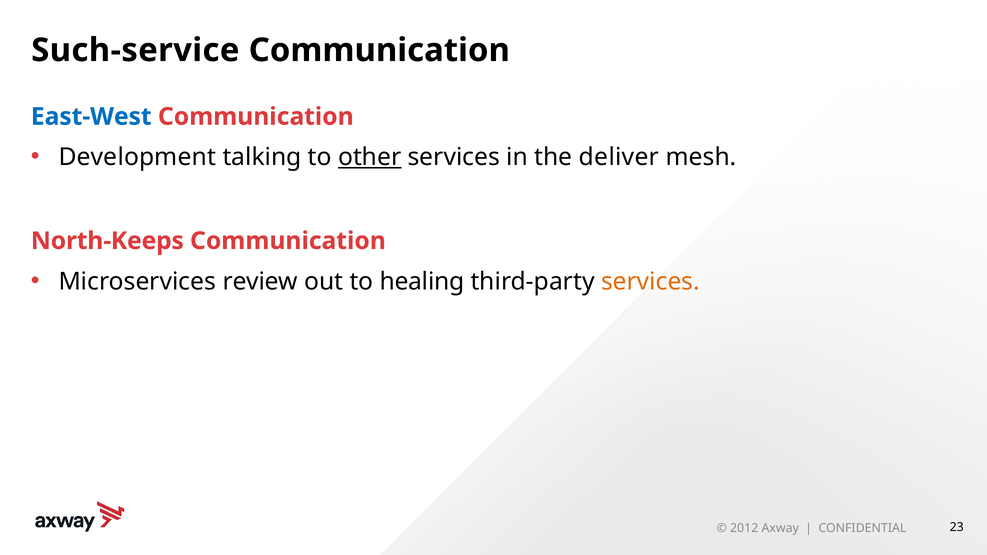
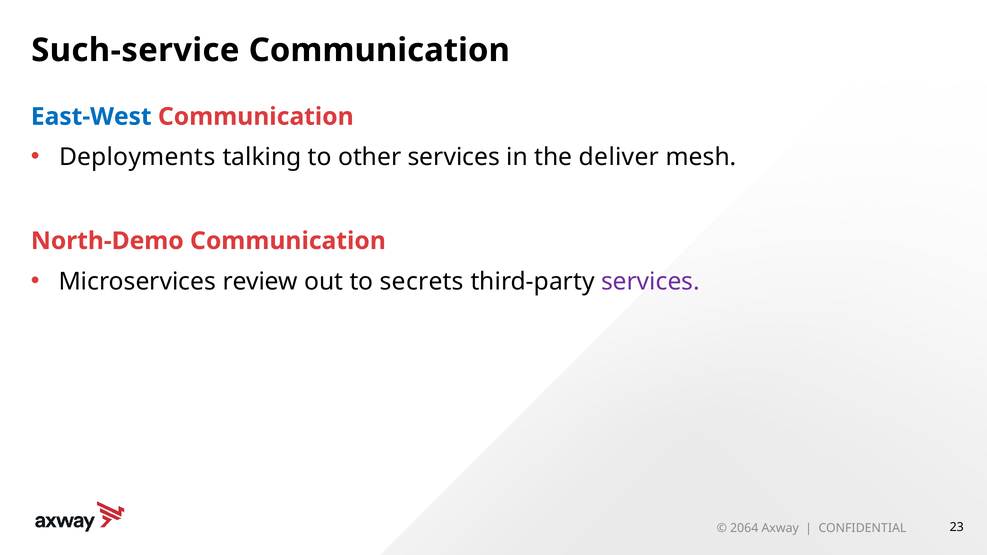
Development: Development -> Deployments (137, 157)
other underline: present -> none (370, 157)
North-Keeps: North-Keeps -> North-Demo (107, 241)
healing: healing -> secrets (422, 282)
services colour: orange -> purple (650, 282)
2012: 2012 -> 2064 (744, 528)
